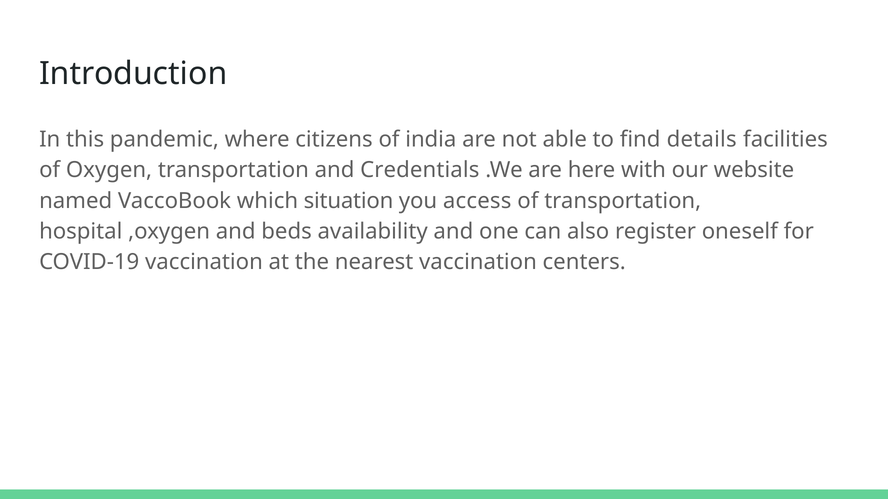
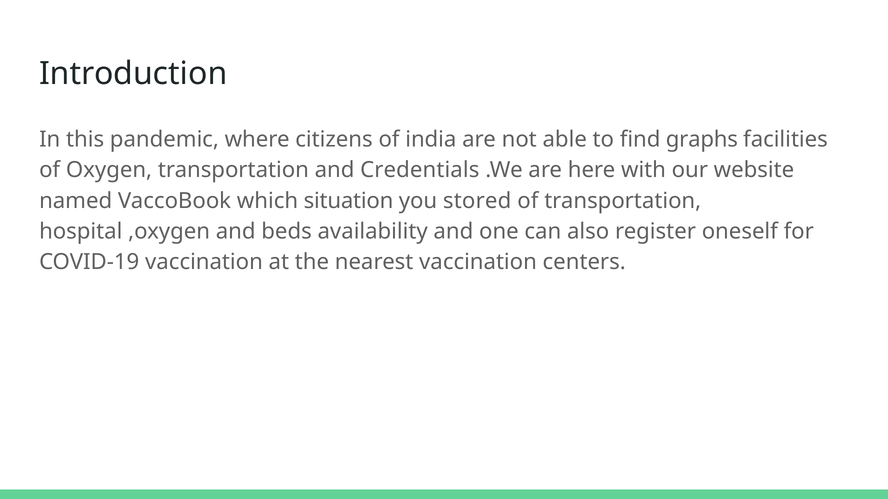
details: details -> graphs (702, 140)
access: access -> stored (477, 201)
